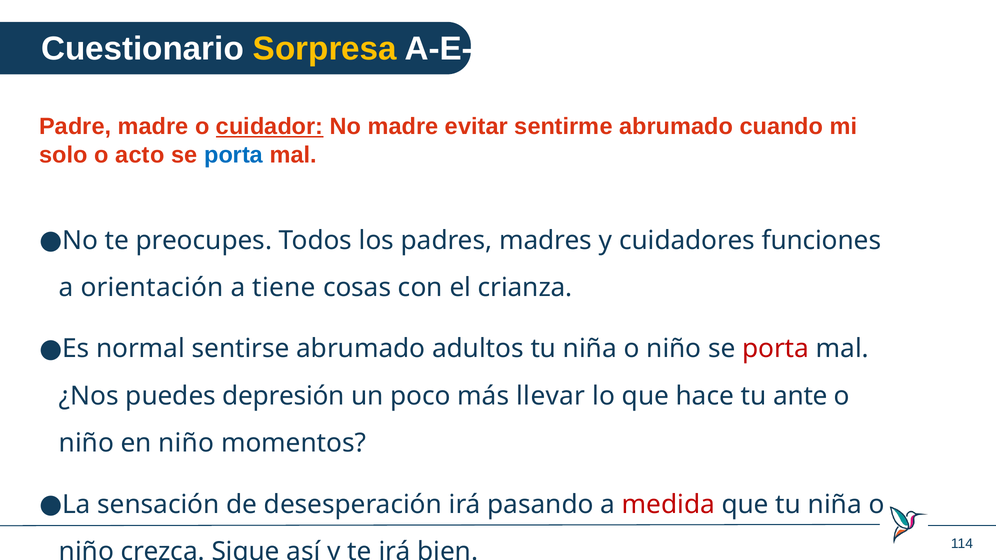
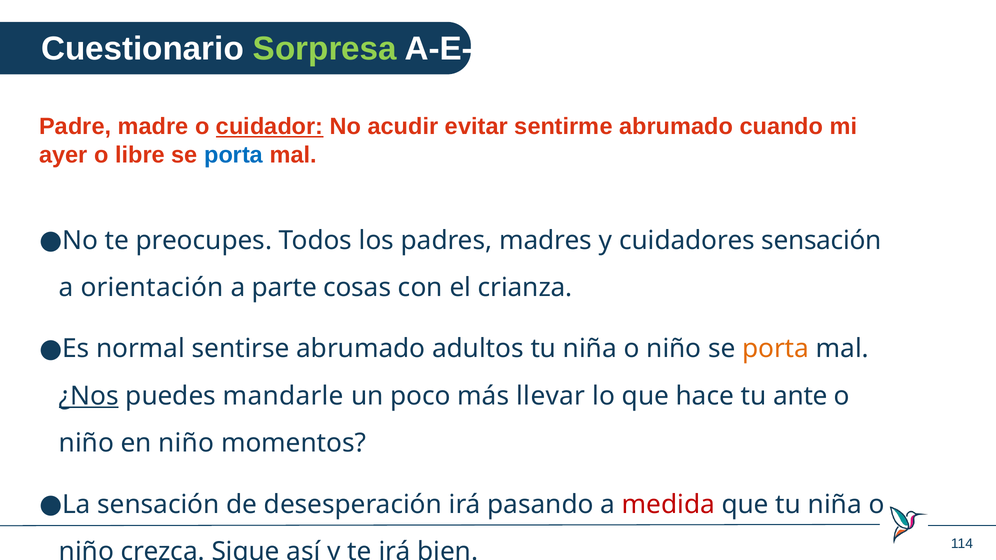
Sorpresa colour: yellow -> light green (325, 49)
No madre: madre -> acudir (403, 127)
solo: solo -> ayer (63, 155)
acto: acto -> libre (140, 155)
cuidadores funciones: funciones -> sensación (821, 240)
tiene: tiene -> parte (284, 288)
porta colour: red -> orange (776, 349)
¿Nos underline: none -> present (89, 396)
depresión: depresión -> mandarle (283, 396)
